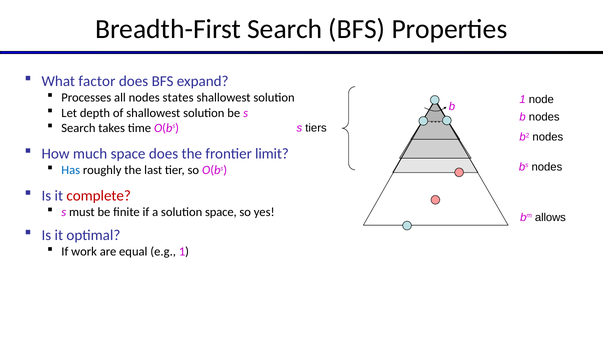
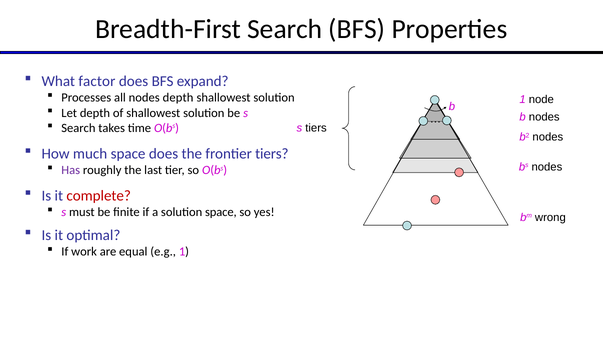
nodes states: states -> depth (178, 98)
frontier limit: limit -> tiers (272, 154)
Has colour: blue -> purple (71, 170)
allows: allows -> wrong (550, 218)
